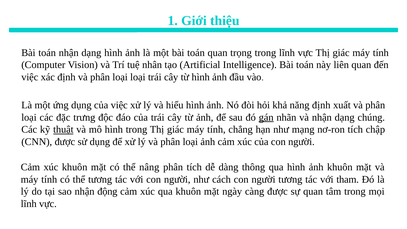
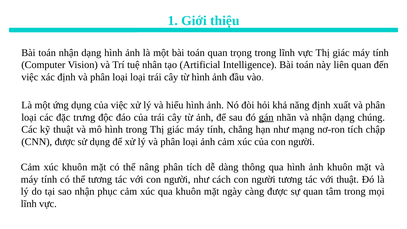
thuật underline: present -> none (63, 130)
với tham: tham -> thuật (348, 179)
động: động -> phục (107, 192)
